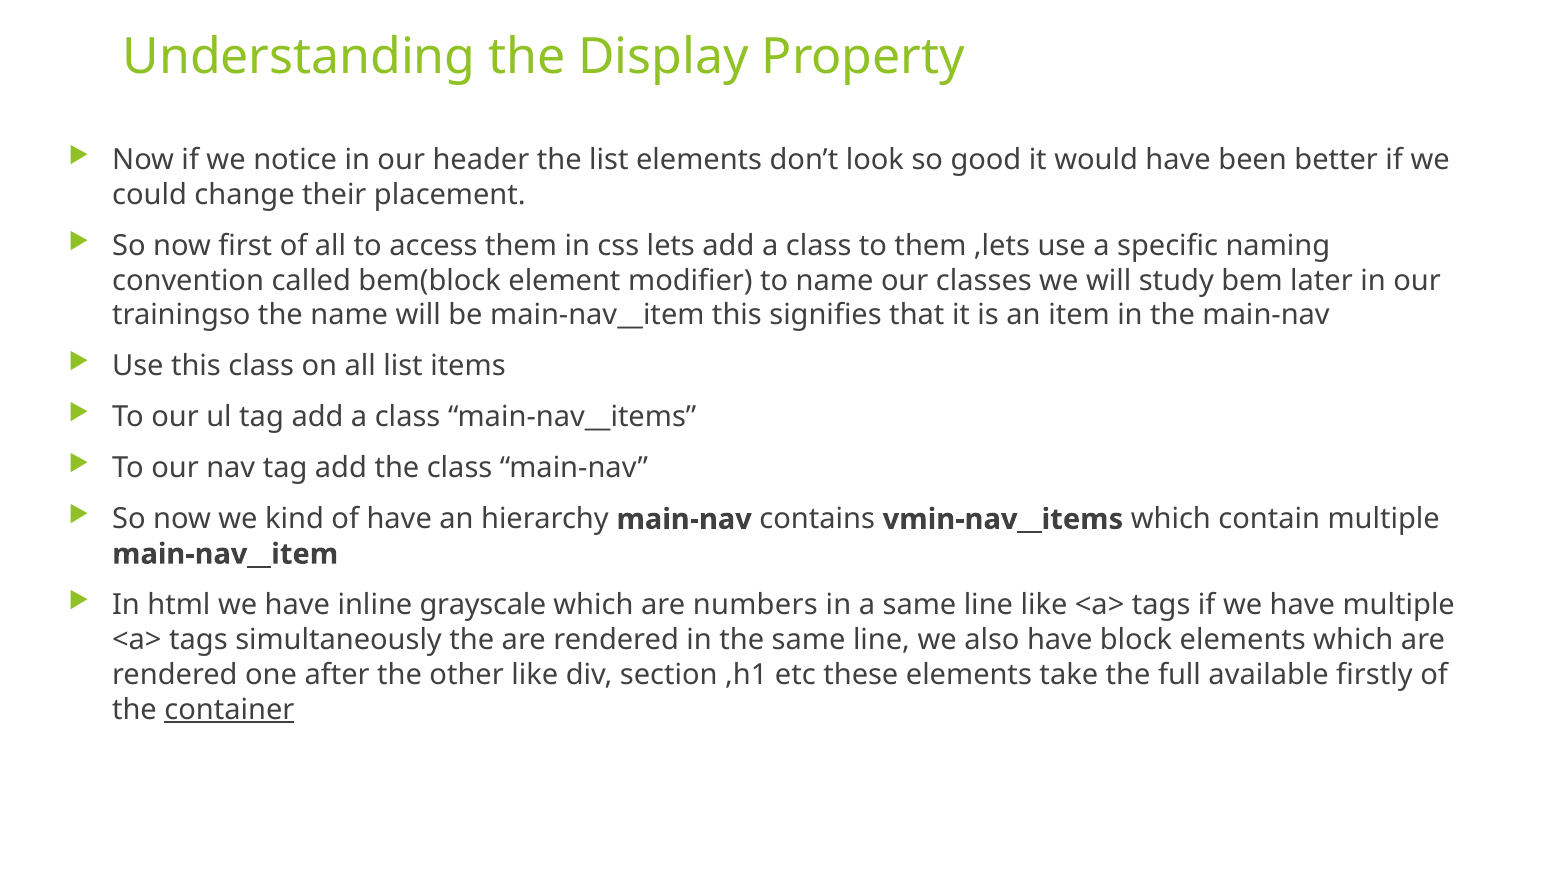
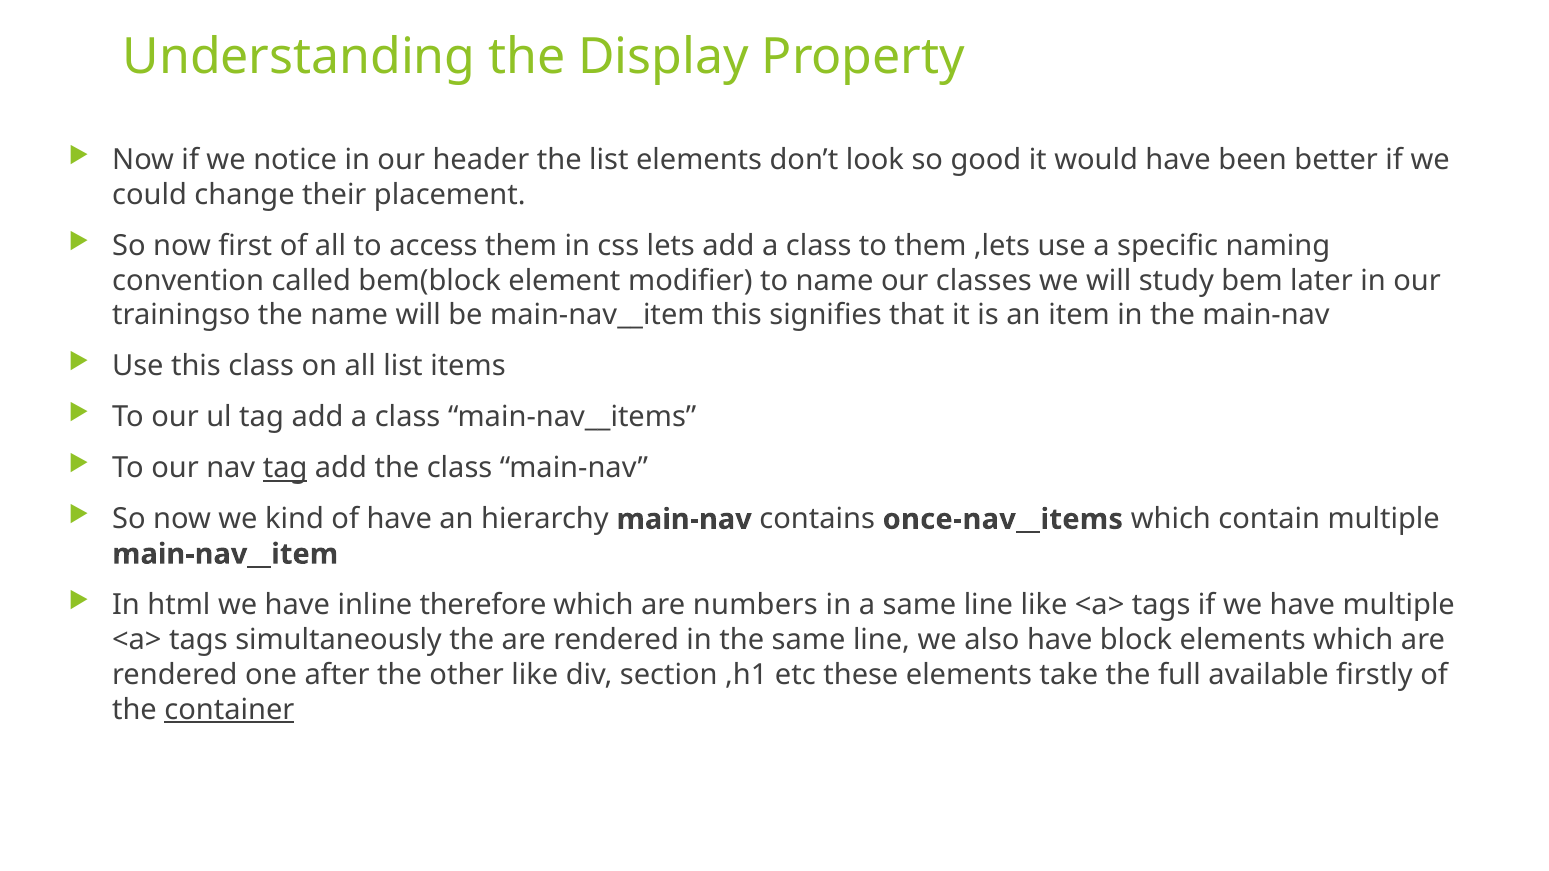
tag underline: none -> present (285, 468)
vmin-nav__items: vmin-nav__items -> once-nav__items (1003, 519)
grayscale: grayscale -> therefore (483, 605)
